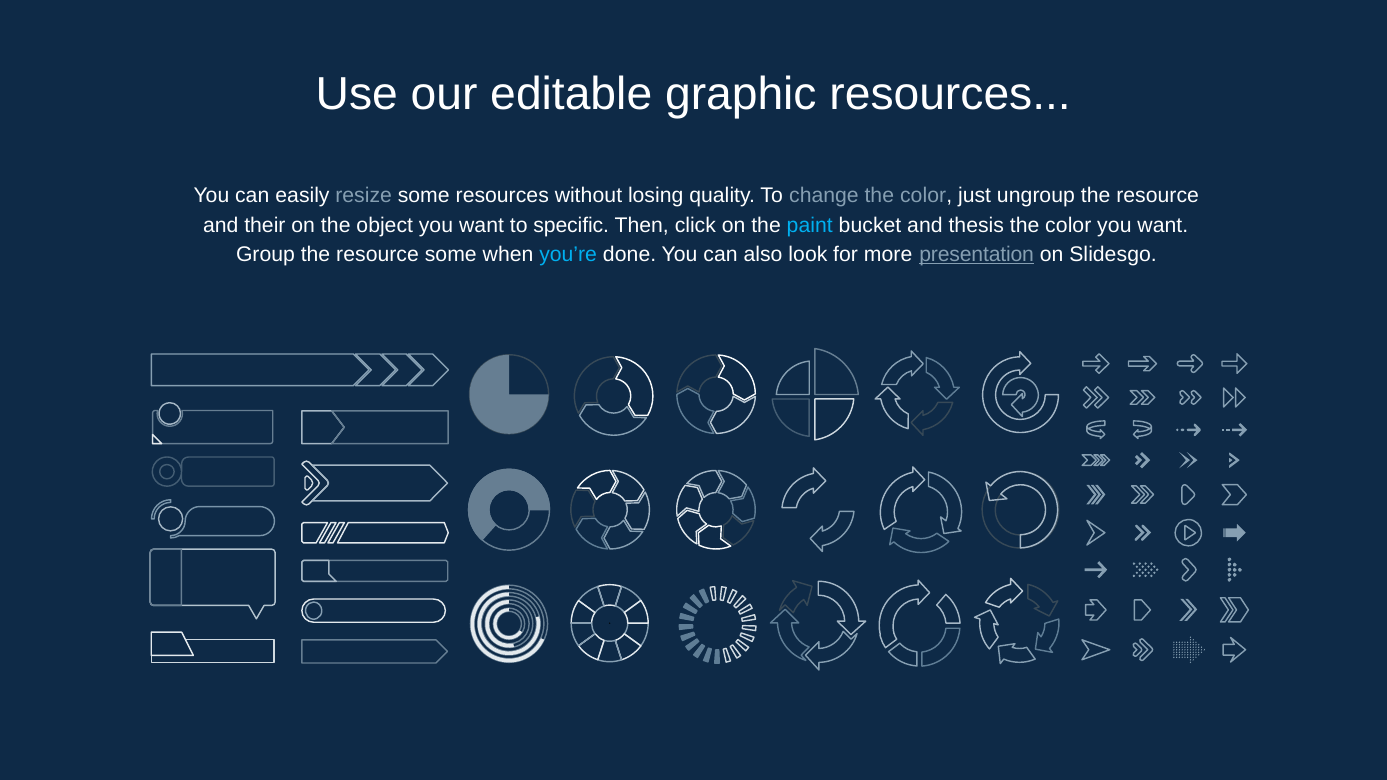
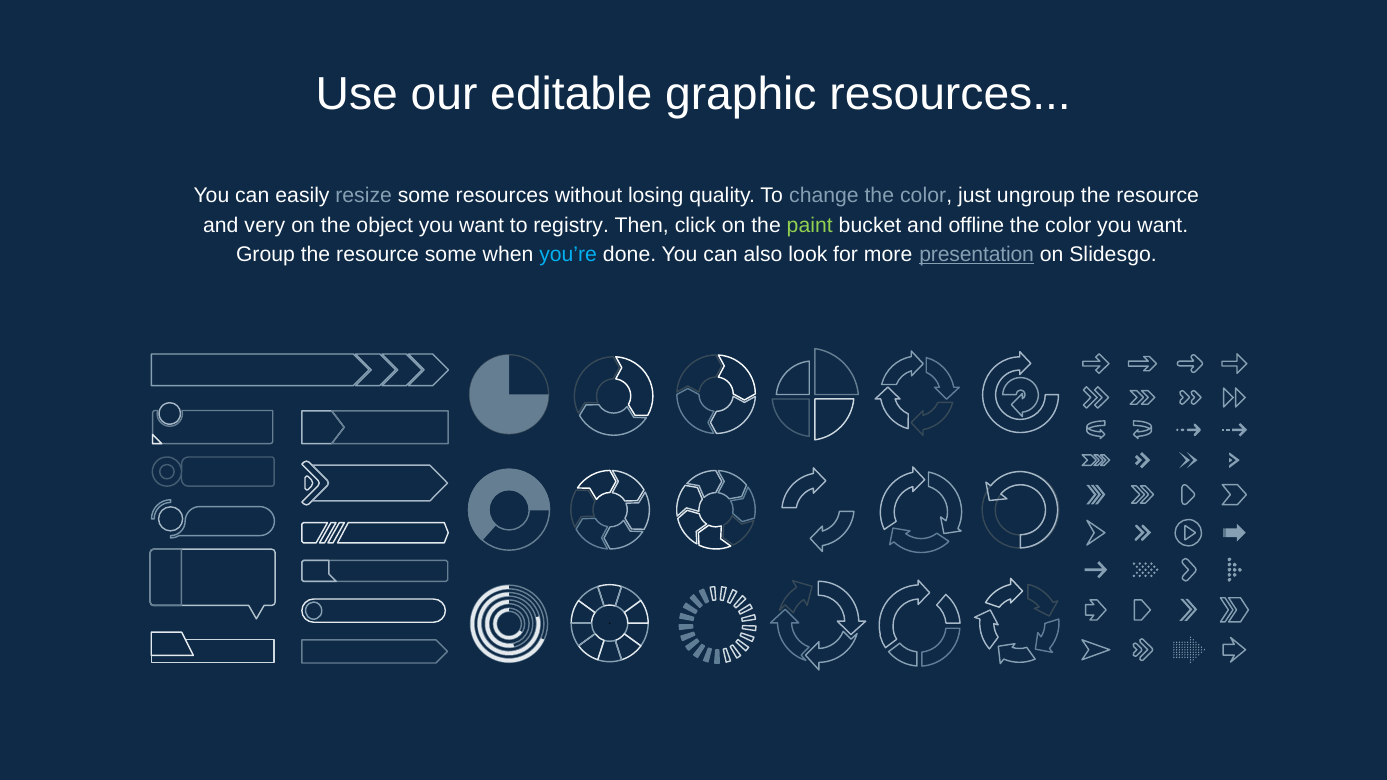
their: their -> very (265, 225)
specific: specific -> registry (571, 225)
paint colour: light blue -> light green (810, 225)
thesis: thesis -> offline (976, 225)
